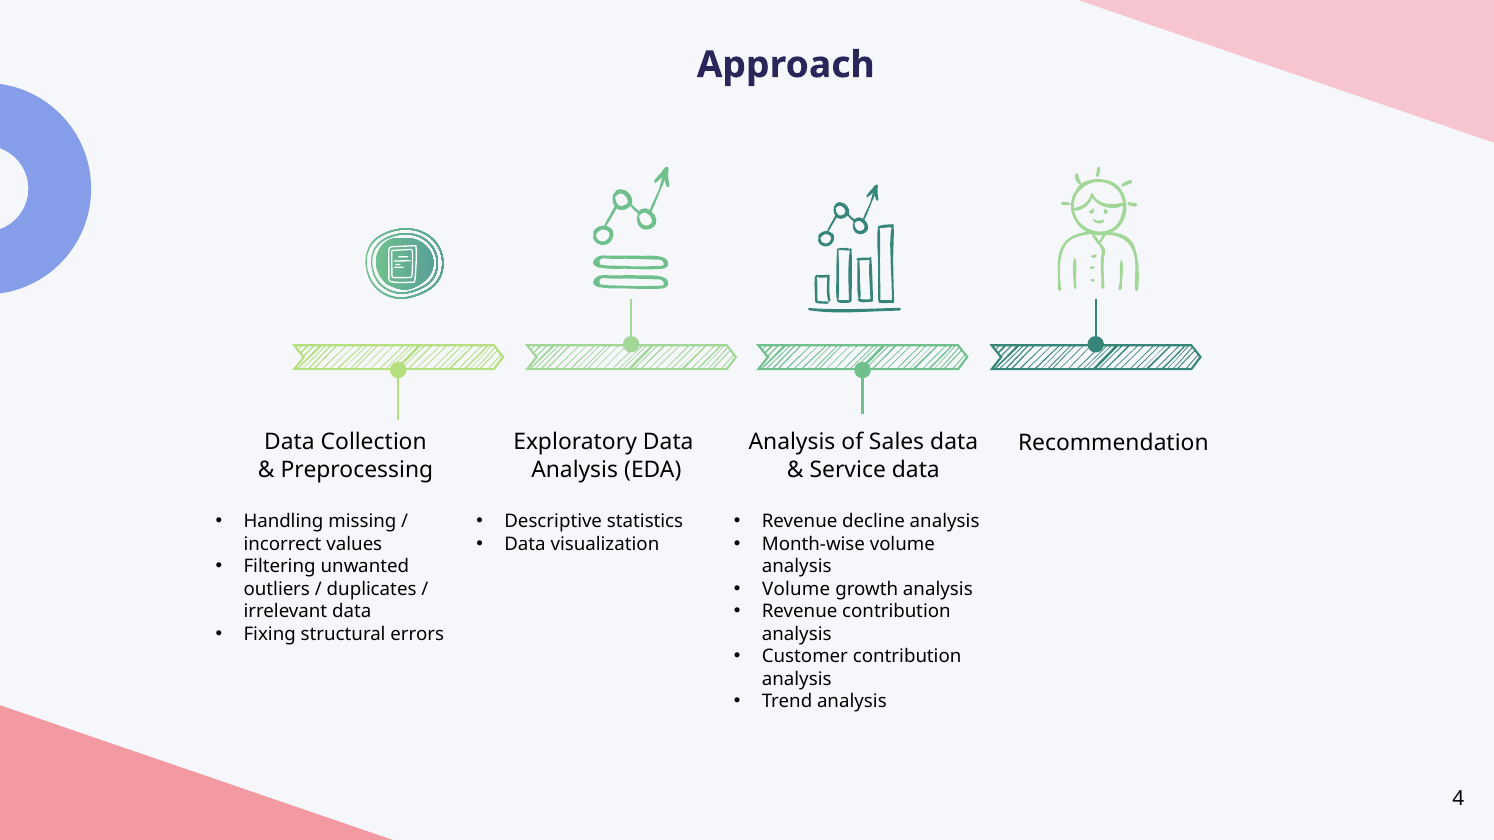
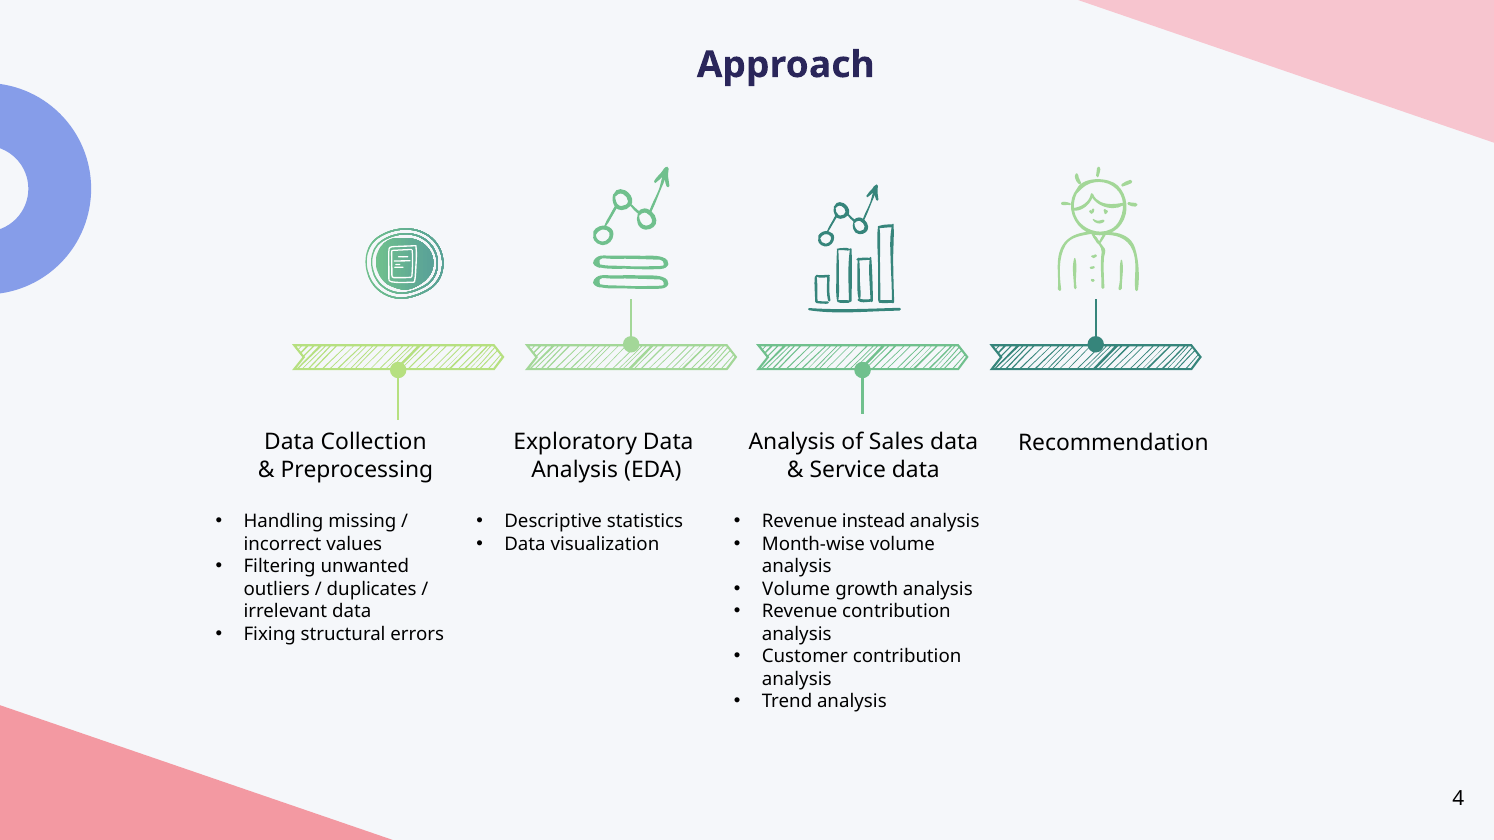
decline: decline -> instead (874, 522)
